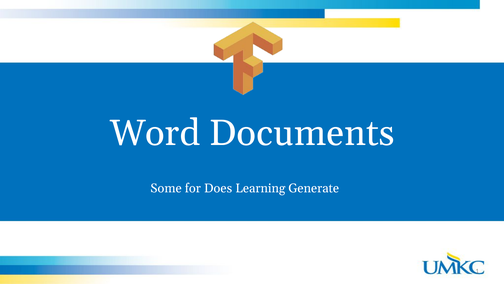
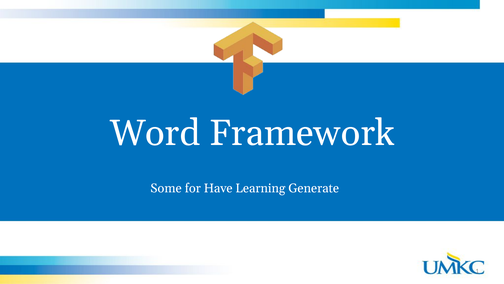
Documents: Documents -> Framework (302, 133)
Does: Does -> Have (218, 188)
